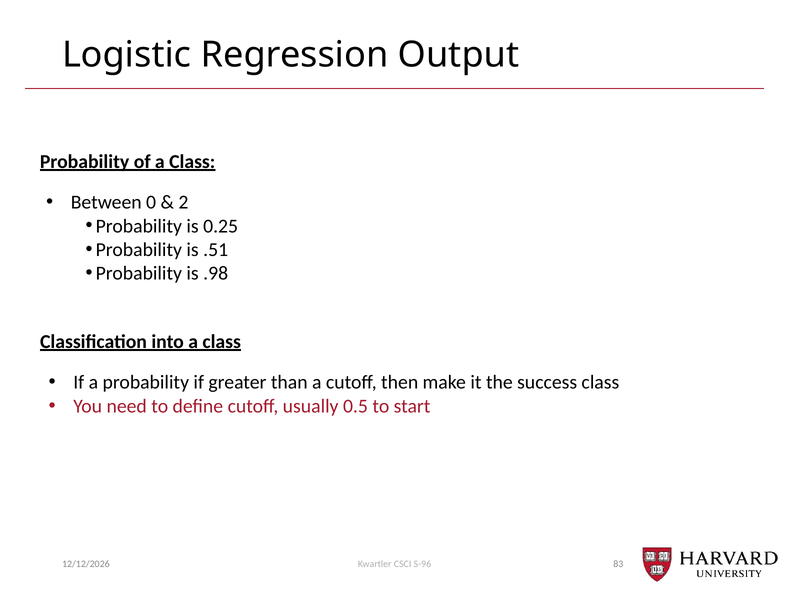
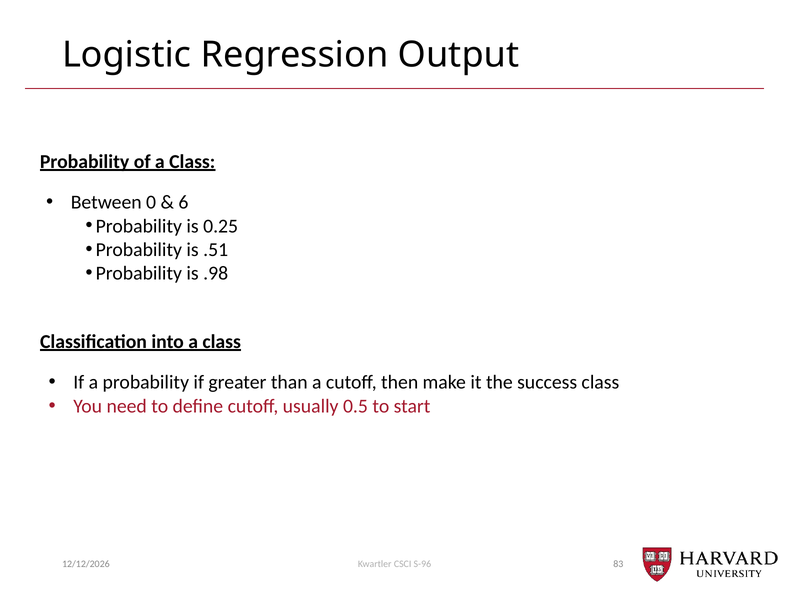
2: 2 -> 6 (183, 203)
